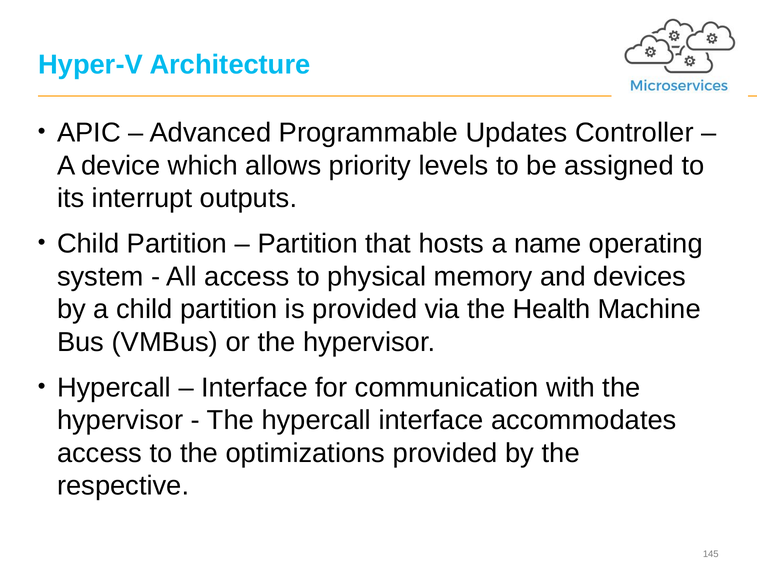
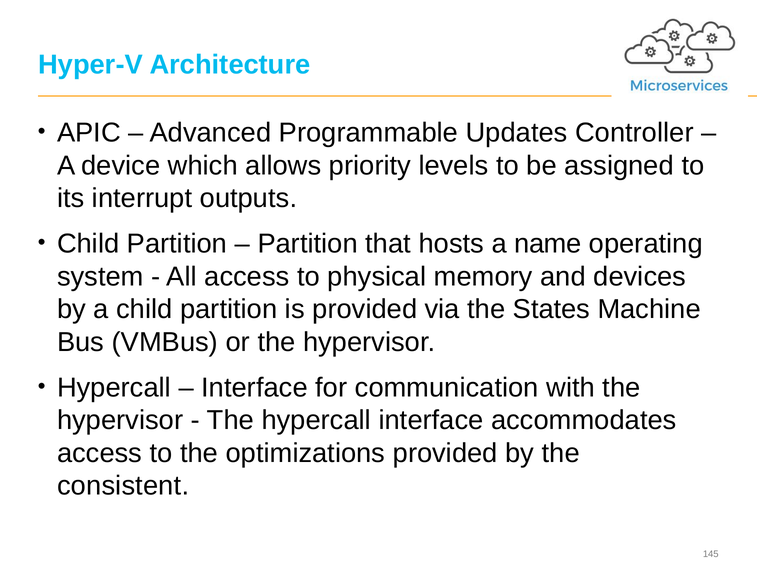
Health: Health -> States (551, 309)
respective: respective -> consistent (123, 486)
